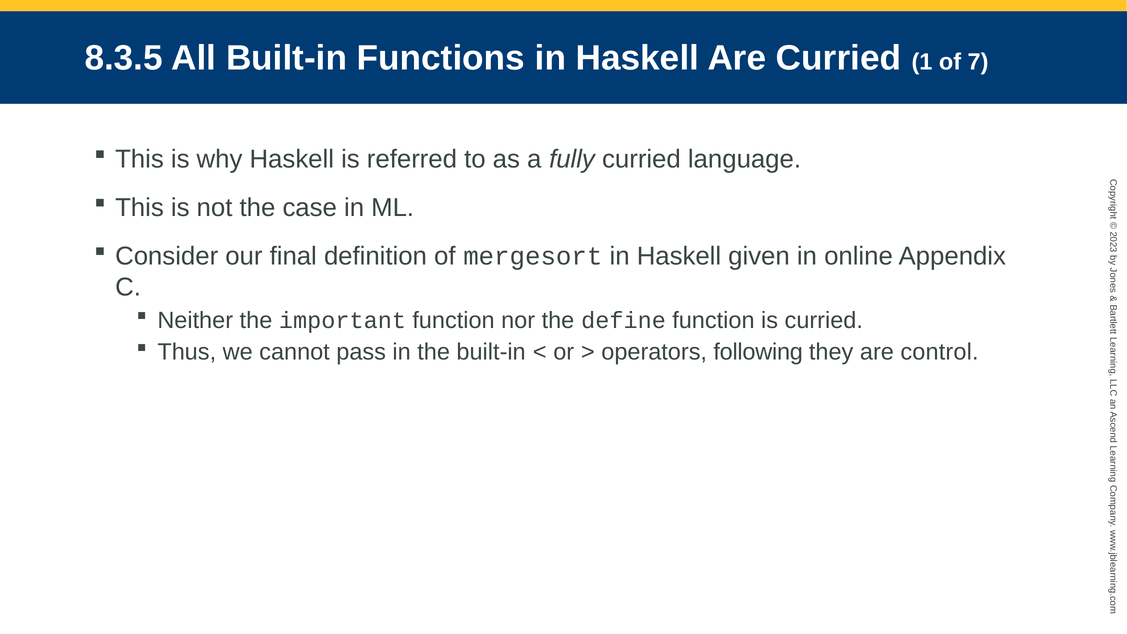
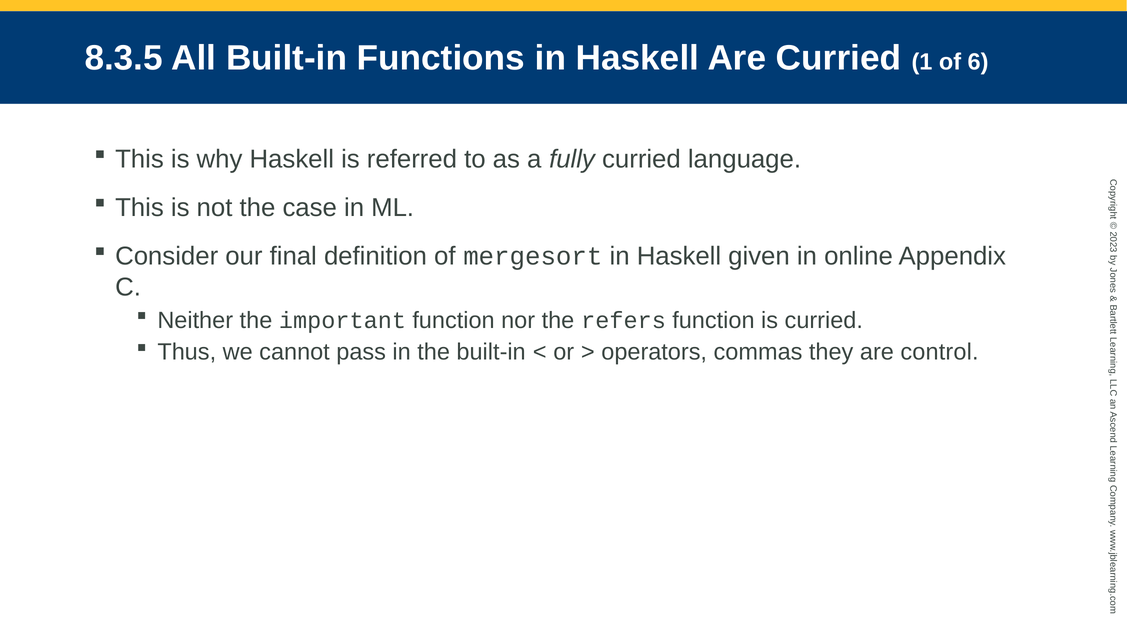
7: 7 -> 6 (978, 62)
define: define -> refers (624, 320)
following: following -> commas (758, 352)
